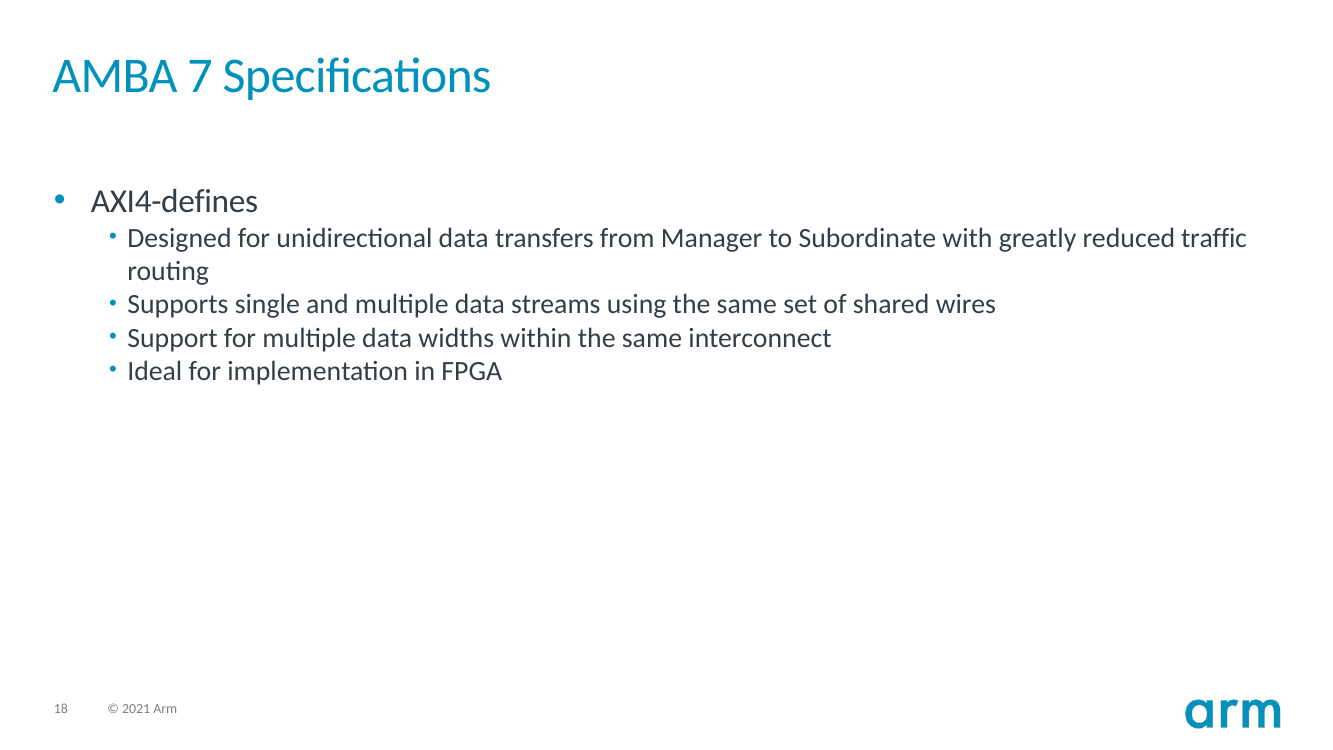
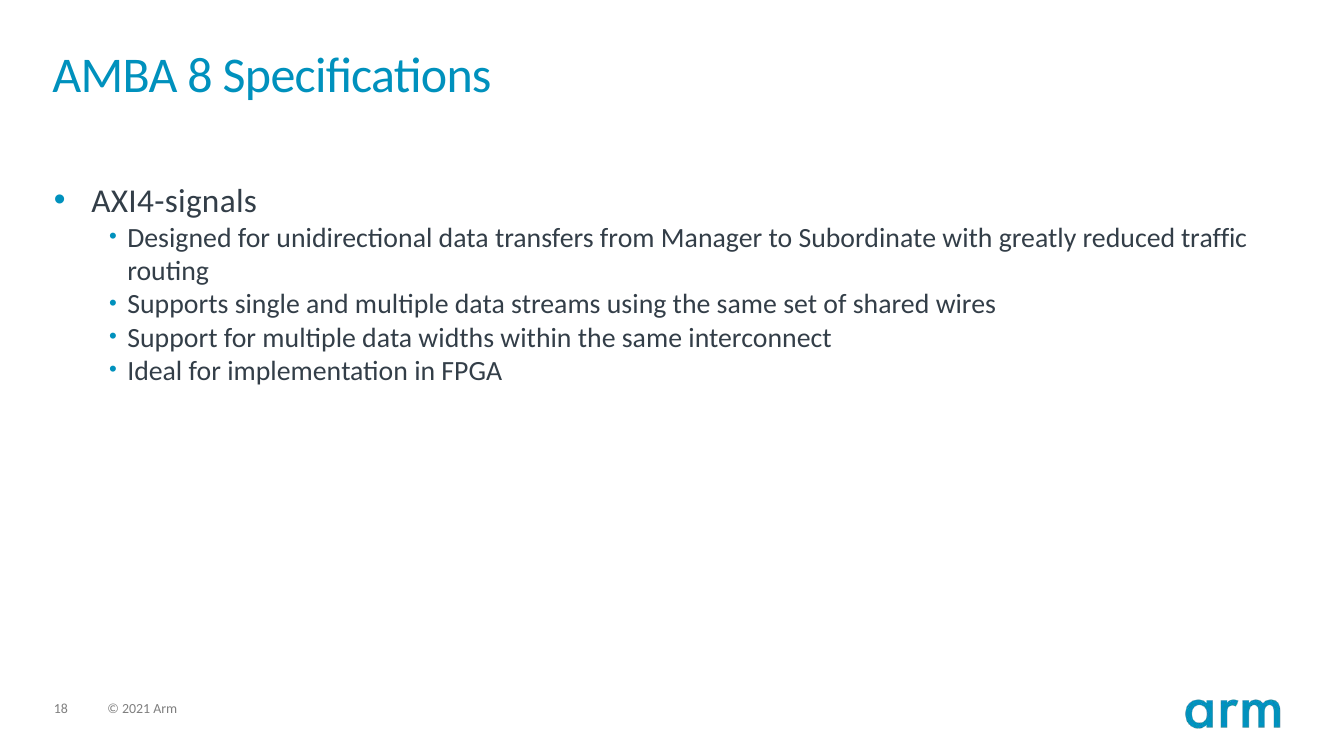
7: 7 -> 8 (200, 76)
AXI4-defines: AXI4-defines -> AXI4-signals (174, 202)
